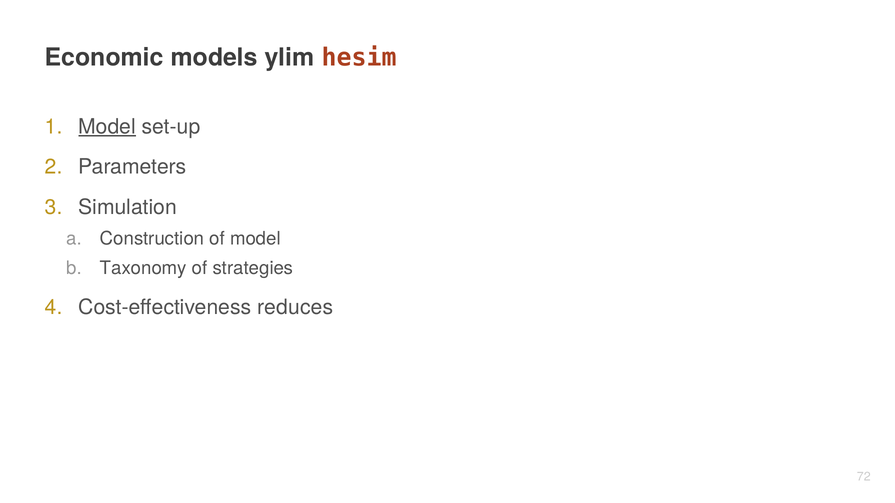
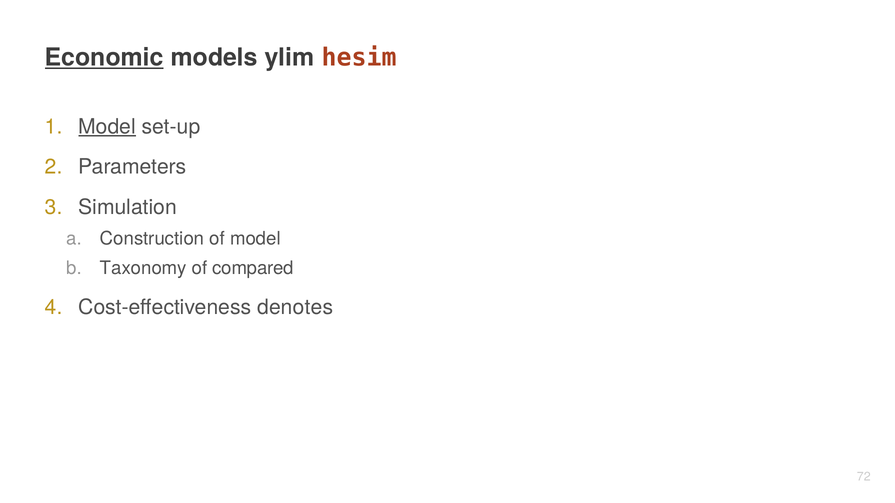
Economic underline: none -> present (104, 58)
strategies: strategies -> compared (253, 268)
reduces: reduces -> denotes (295, 307)
